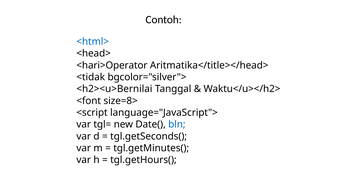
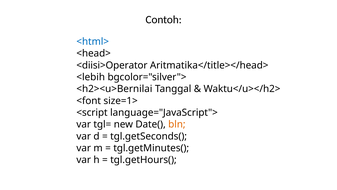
<hari>Operator: <hari>Operator -> <diisi>Operator (112, 65)
<tidak: <tidak -> <lebih (91, 77)
size=8>: size=8> -> size=1> (121, 101)
bln colour: blue -> orange (177, 124)
